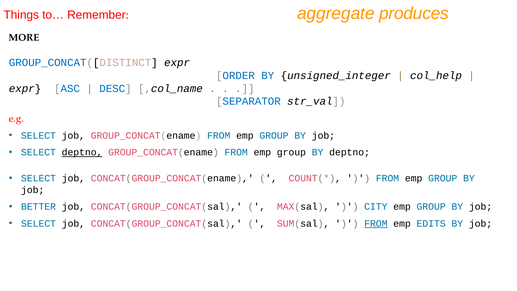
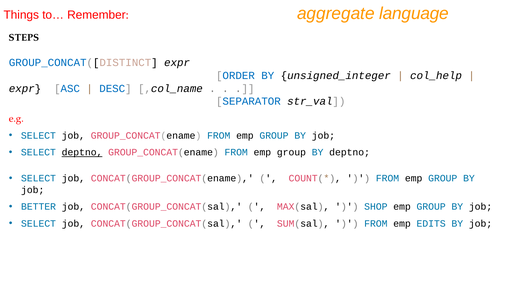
produces: produces -> language (414, 13)
MORE: MORE -> STEPS (24, 38)
CITY: CITY -> SHOP (376, 207)
FROM underline: present -> none (376, 223)
